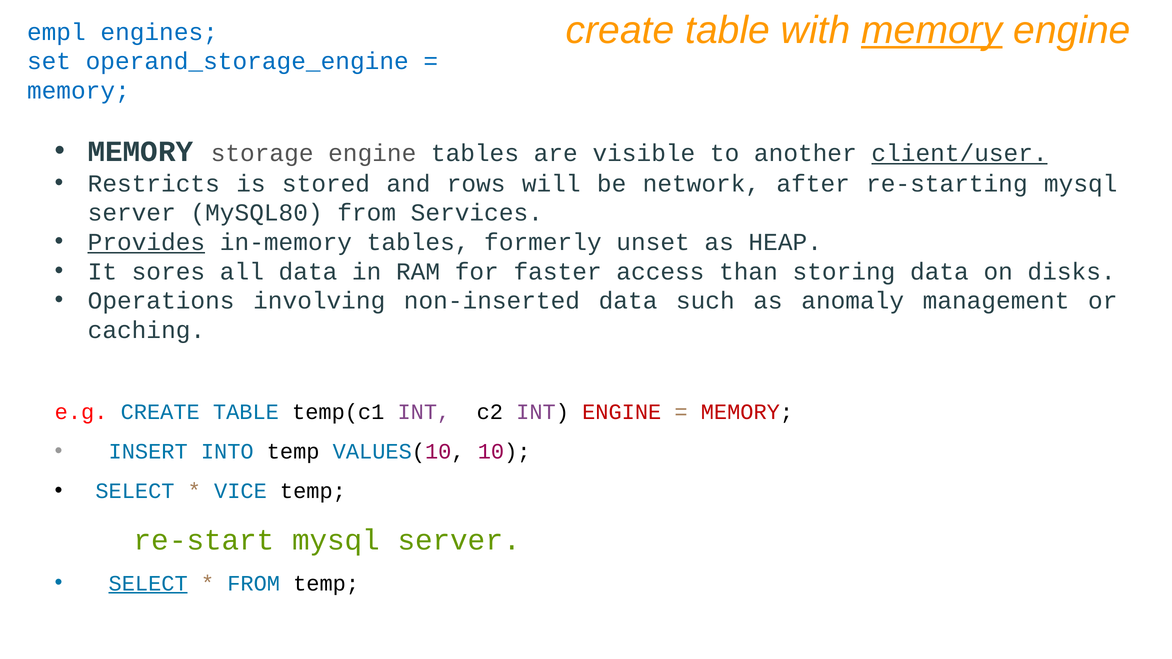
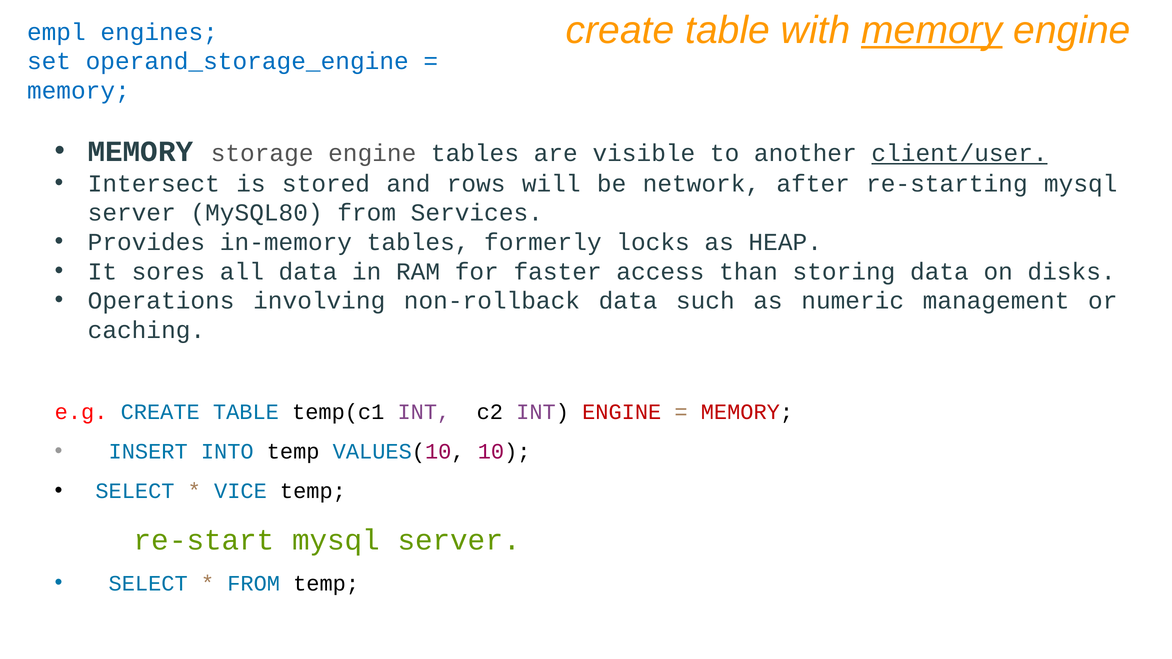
Restricts: Restricts -> Intersect (154, 184)
Provides underline: present -> none (146, 242)
unset: unset -> locks (653, 242)
non-inserted: non-inserted -> non-rollback (492, 301)
anomaly: anomaly -> numeric (853, 301)
SELECT underline: present -> none (148, 584)
